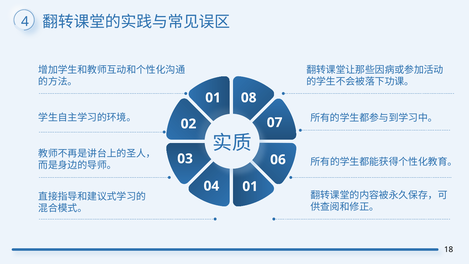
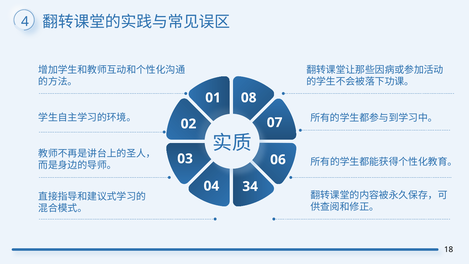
04 01: 01 -> 34 (250, 186)
